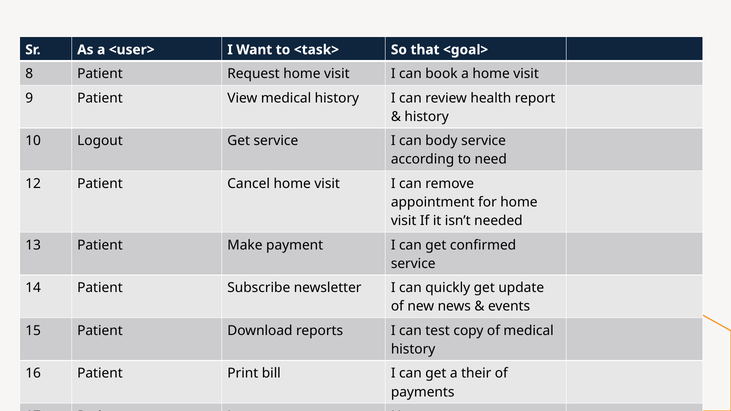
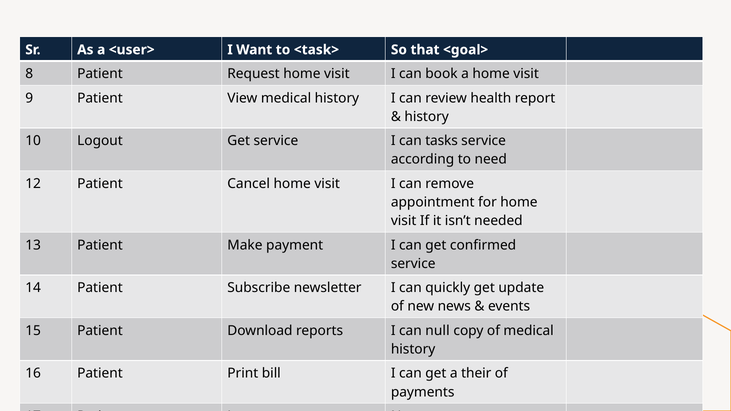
body: body -> tasks (442, 141)
test: test -> null (437, 331)
